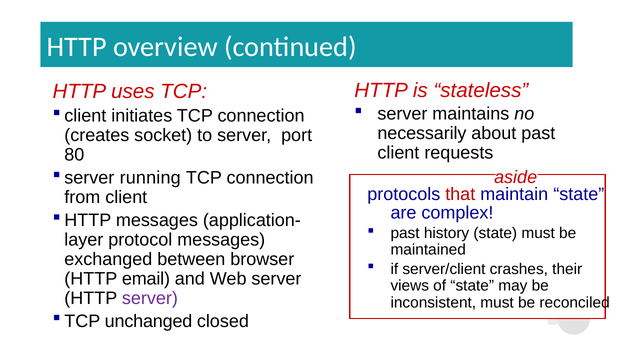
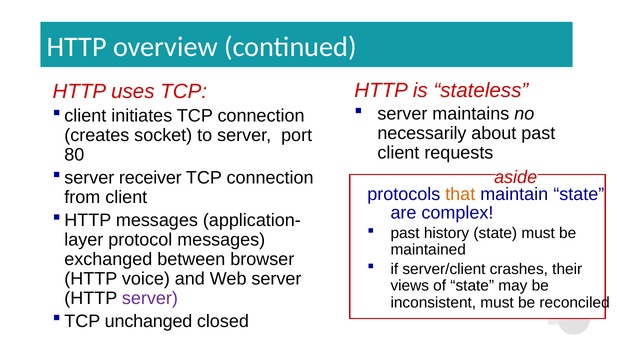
running: running -> receiver (150, 178)
that colour: red -> orange (460, 194)
email: email -> voice (146, 279)
